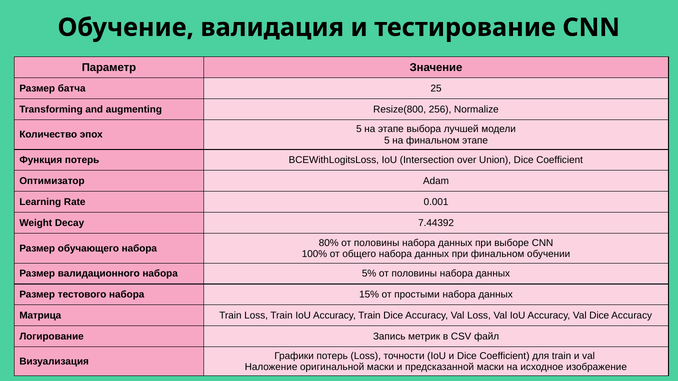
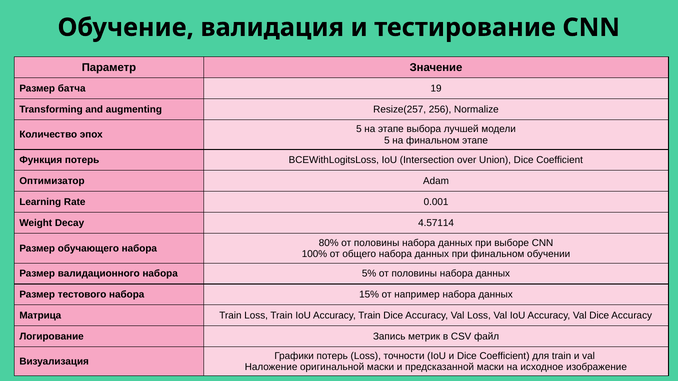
25: 25 -> 19 (436, 88)
Resize(800: Resize(800 -> Resize(257 (400, 109)
7.44392: 7.44392 -> 4.57114 (436, 223)
простыми: простыми -> например (417, 295)
